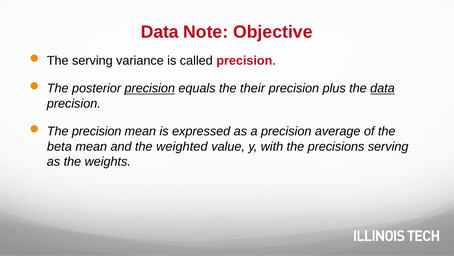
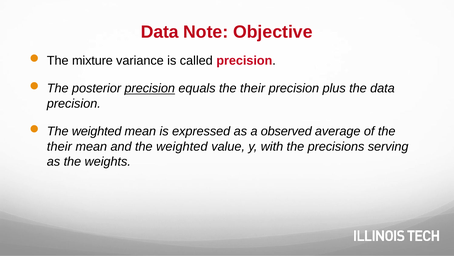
The serving: serving -> mixture (92, 60)
data underline: present -> none (382, 88)
precision: precision -> weighted (97, 131)
a precision: precision -> observed (286, 131)
beta: beta -> their (59, 146)
